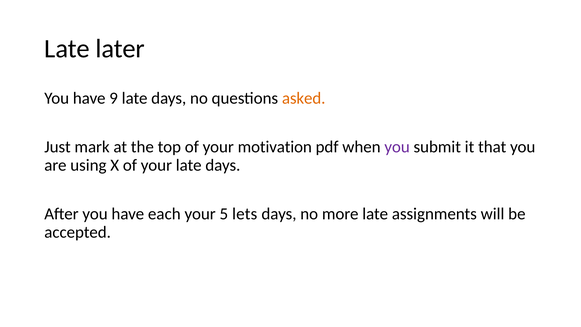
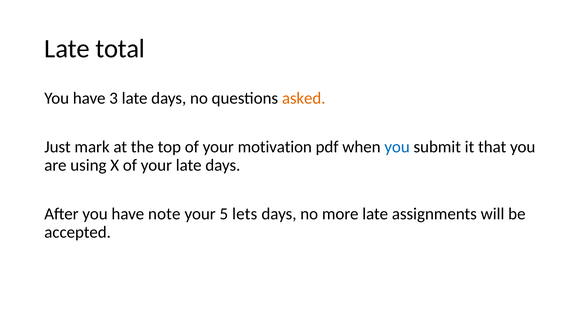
later: later -> total (120, 49)
9: 9 -> 3 (114, 98)
you colour: purple -> blue (397, 147)
each: each -> note (164, 214)
